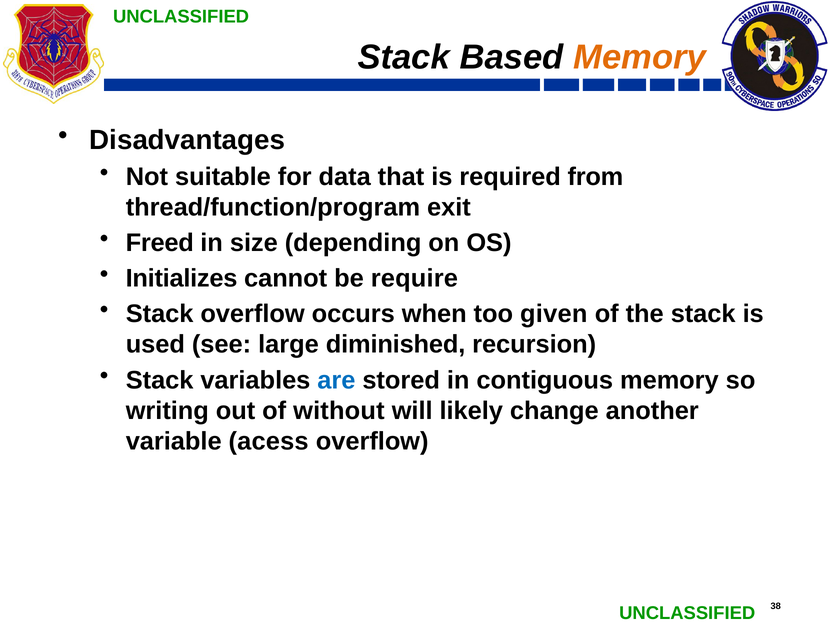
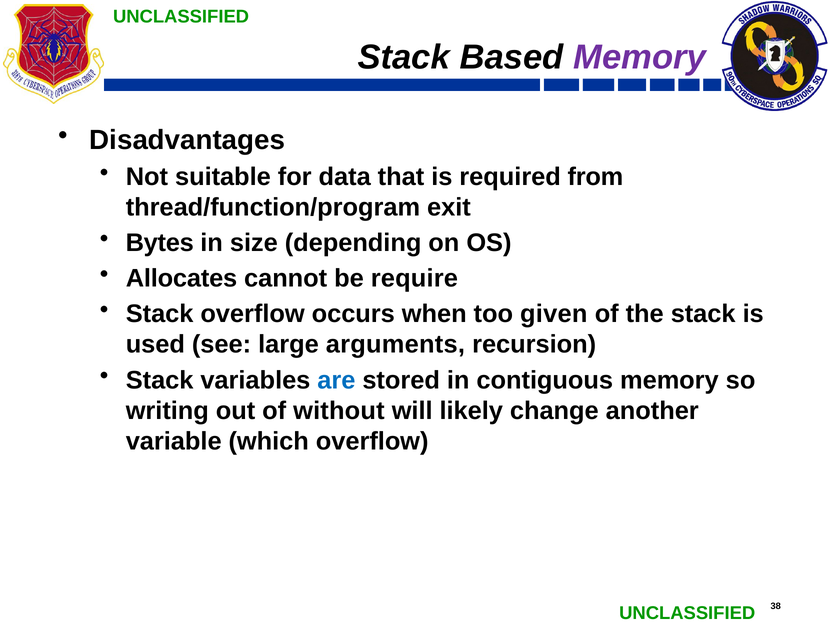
Memory colour: orange -> purple (640, 57)
Freed: Freed -> Bytes (160, 243)
Initializes: Initializes -> Allocates (182, 278)
diminished: diminished -> arguments (395, 345)
acess: acess -> which (269, 441)
